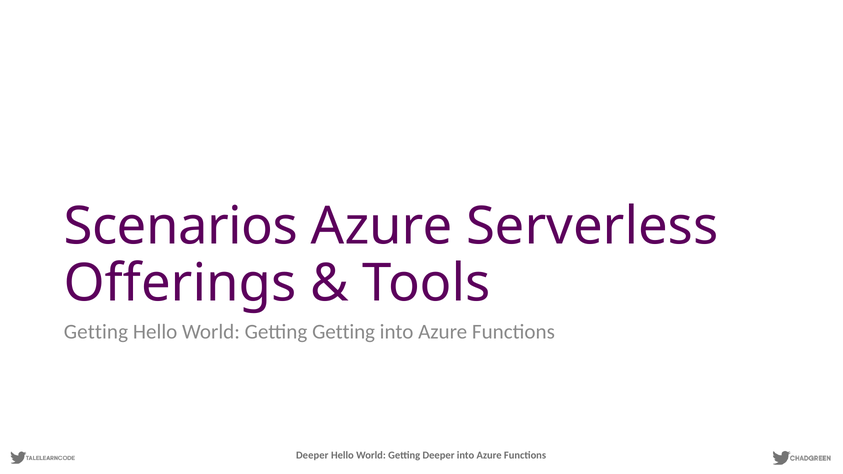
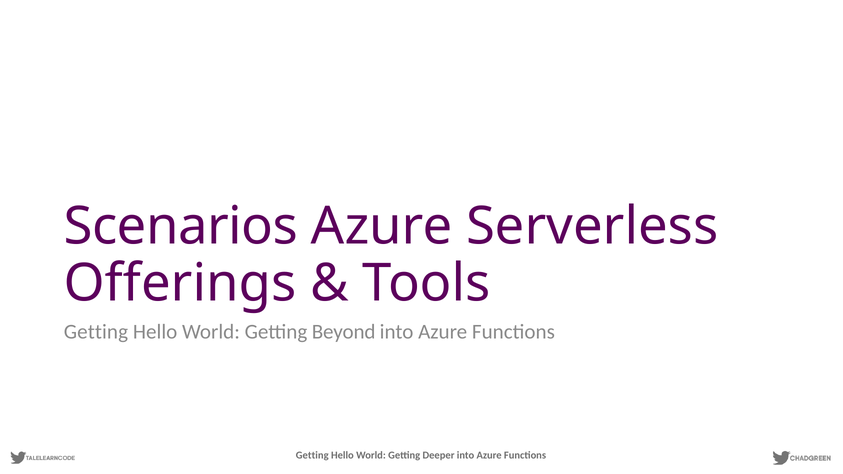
Getting Getting: Getting -> Beyond (344, 332)
Deeper: Deeper -> Getting (312, 455)
